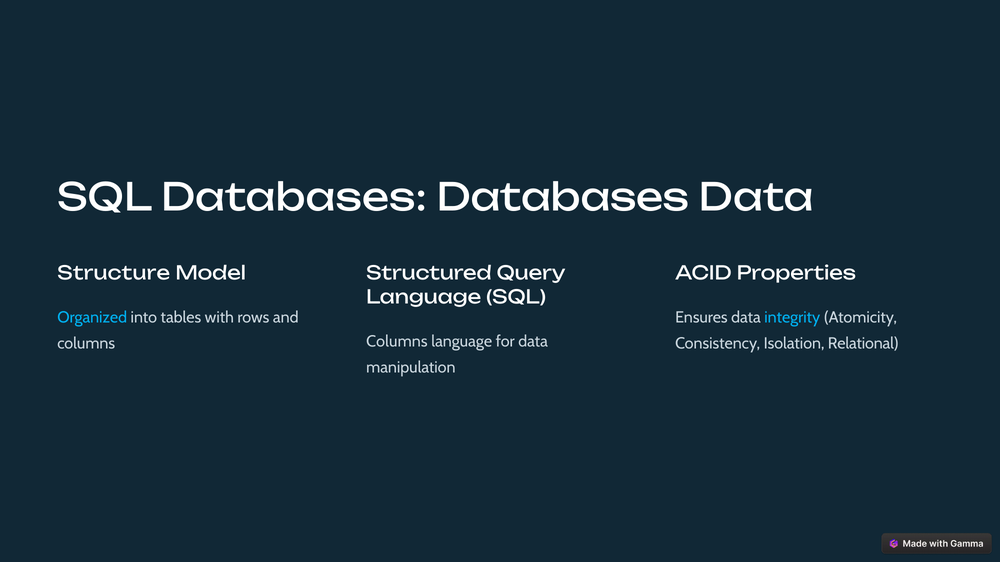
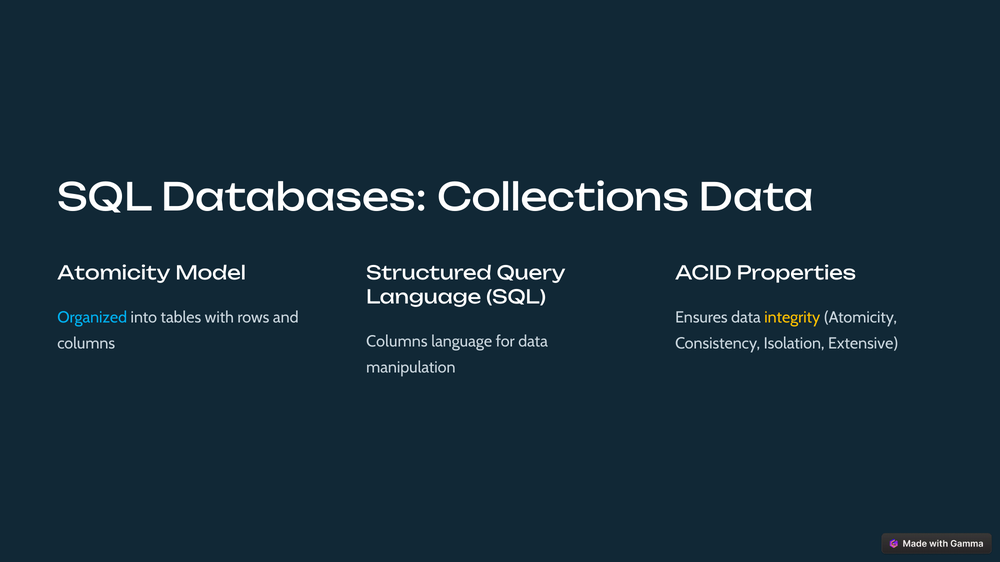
Databases Databases: Databases -> Collections (563, 198)
Structure: Structure -> Atomicity (114, 274)
integrity colour: light blue -> yellow (792, 318)
Relational: Relational -> Extensive (863, 344)
